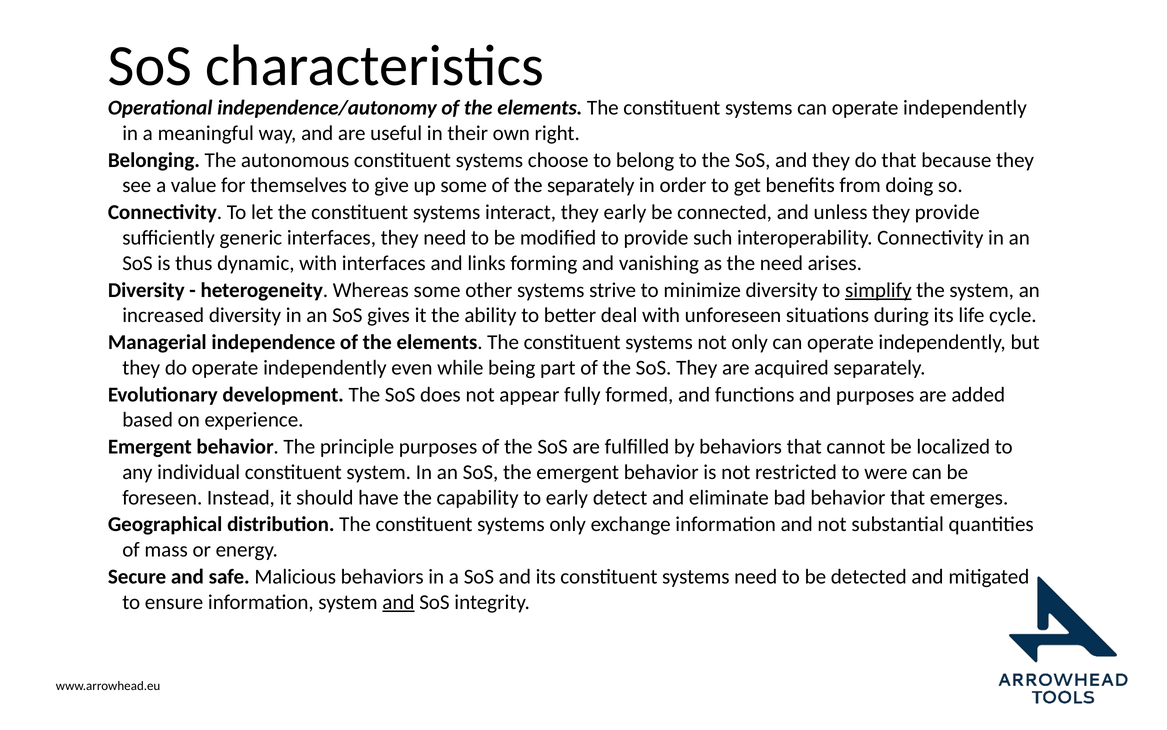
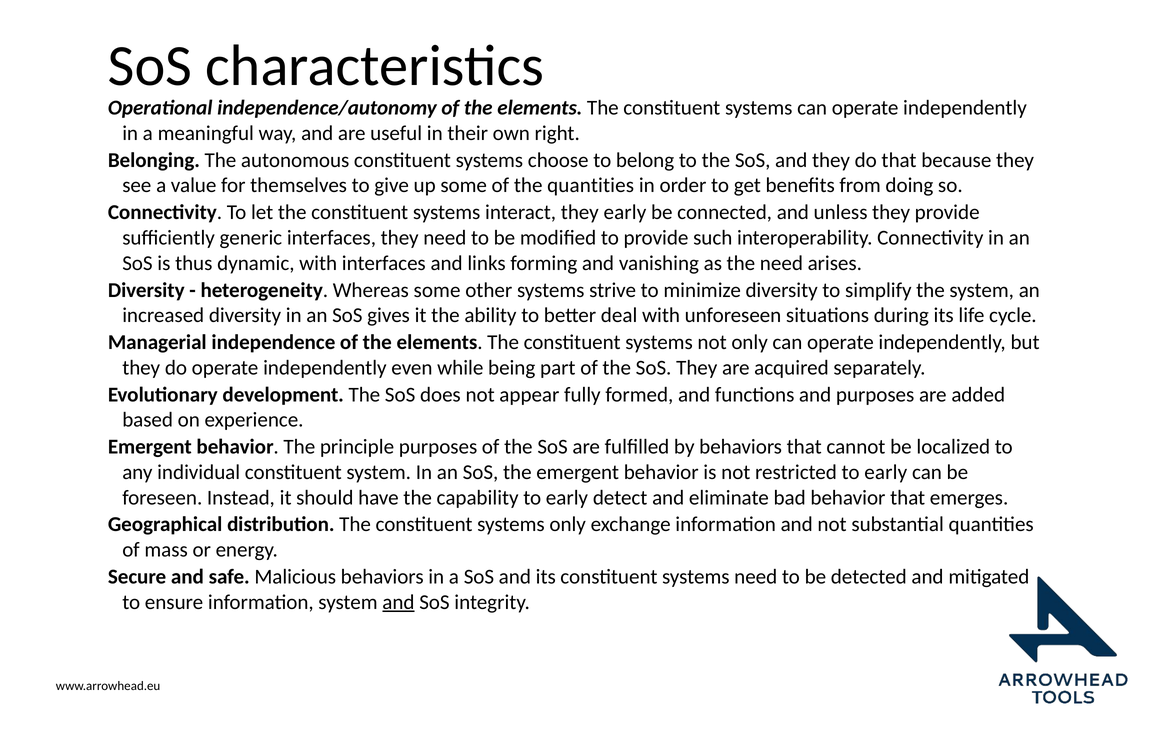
the separately: separately -> quantities (591, 185)
simplify underline: present -> none (878, 290)
restricted to were: were -> early (886, 472)
